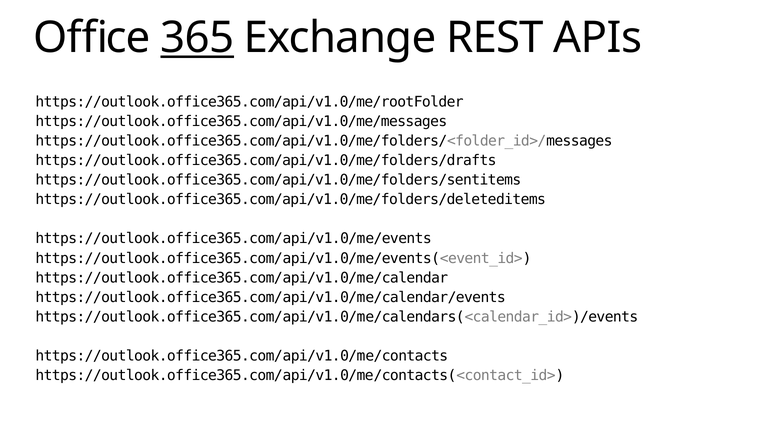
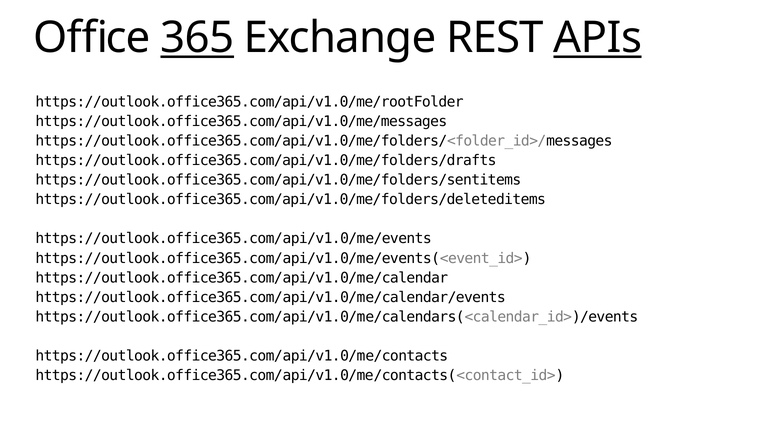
APIs underline: none -> present (598, 38)
